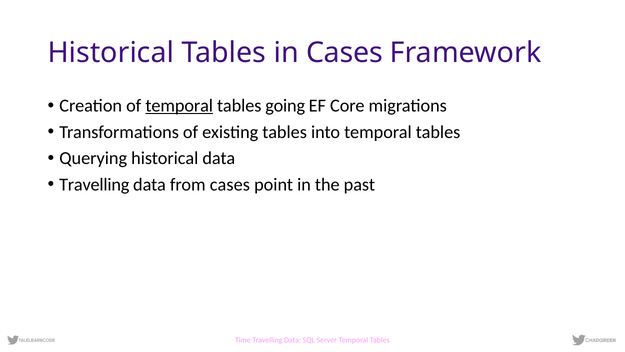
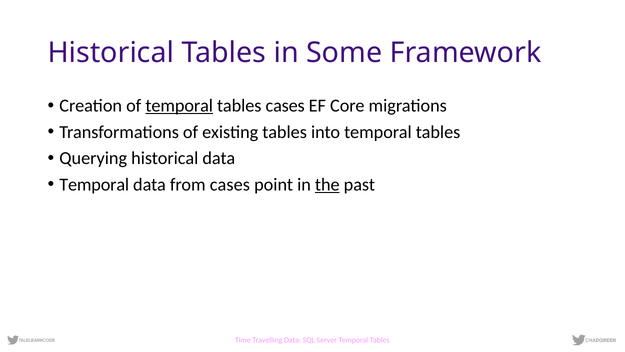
in Cases: Cases -> Some (344, 53)
tables going: going -> cases (285, 106)
Travelling: Travelling -> Temporal (94, 184)
the underline: none -> present (327, 184)
